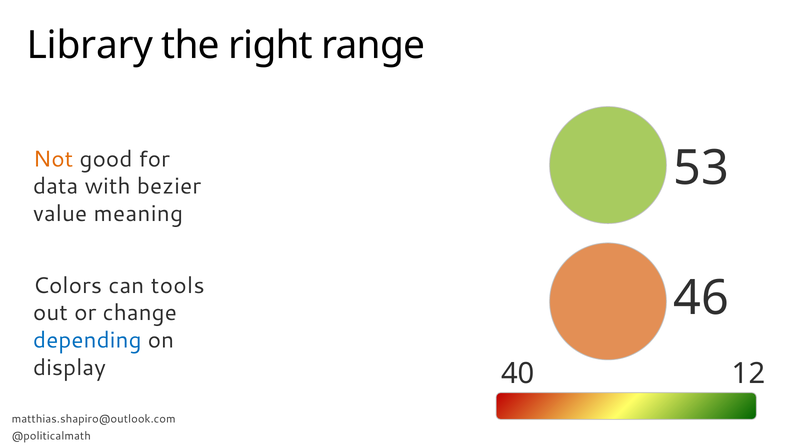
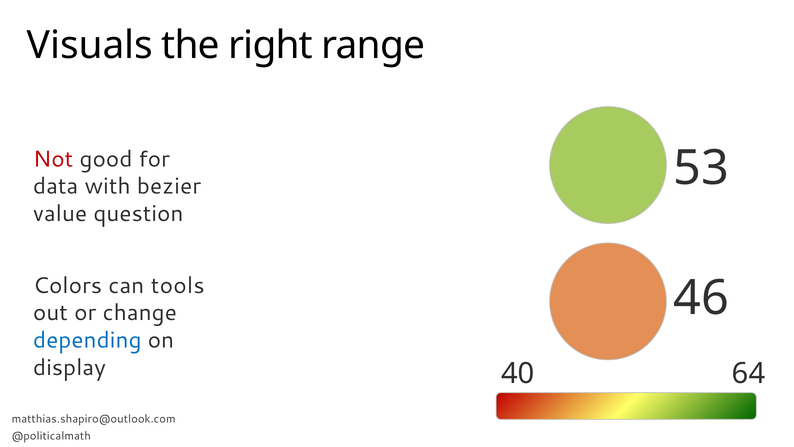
Library: Library -> Visuals (90, 45)
Not colour: orange -> red (53, 159)
meaning: meaning -> question (138, 213)
12: 12 -> 64 (749, 373)
